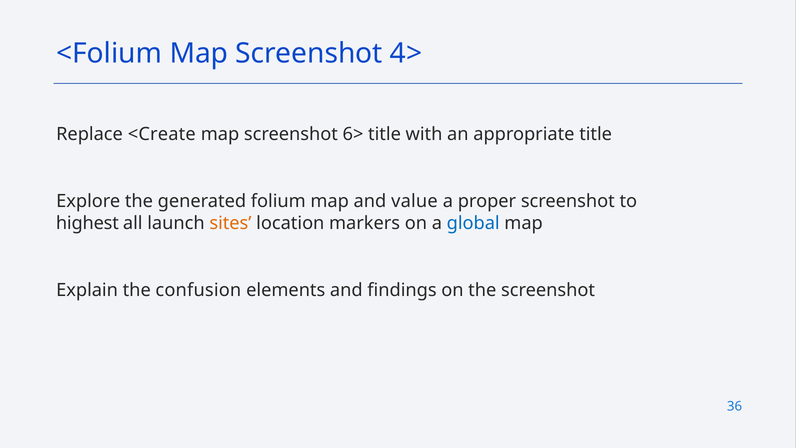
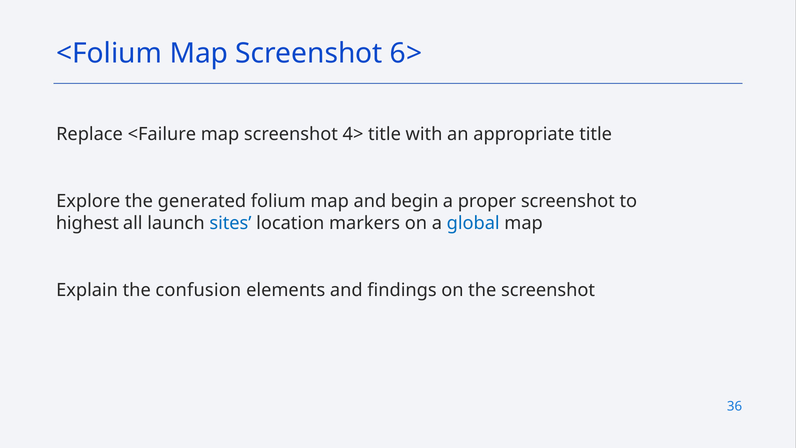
4>: 4> -> 6> (406, 53)
<Create: <Create -> <Failure (162, 134)
6>: 6> -> 4> (353, 134)
value: value -> begin (415, 201)
sites colour: orange -> blue (230, 223)
